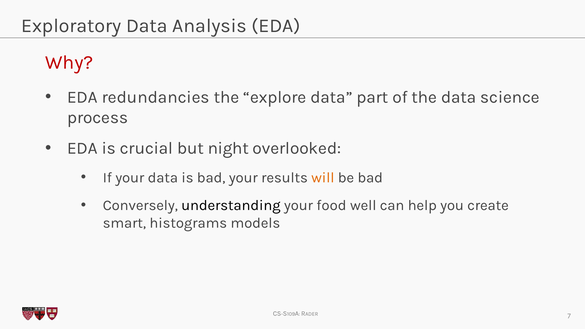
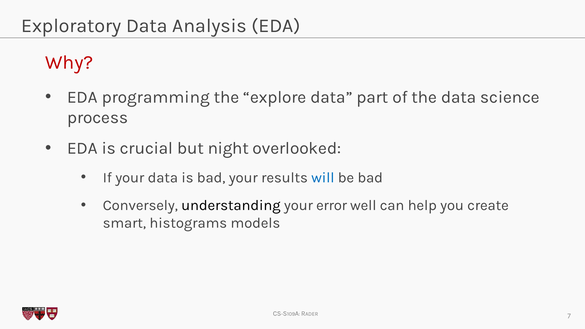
redundancies: redundancies -> programming (156, 97)
will colour: orange -> blue (323, 178)
food: food -> error (332, 205)
